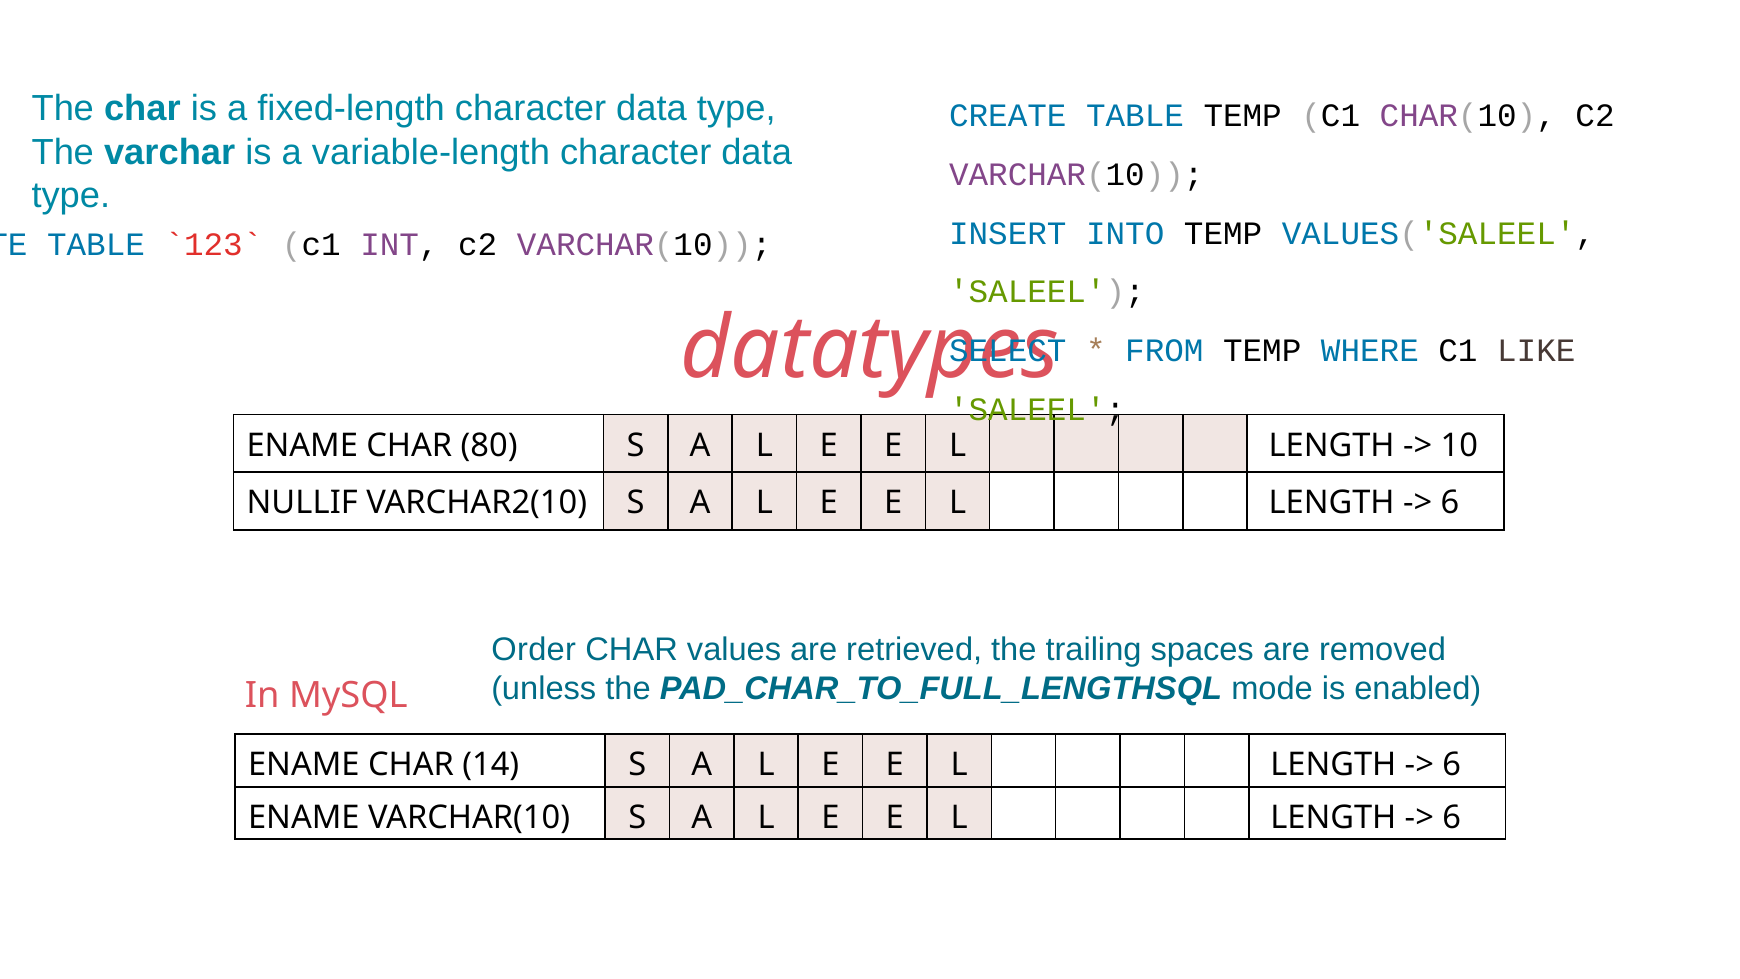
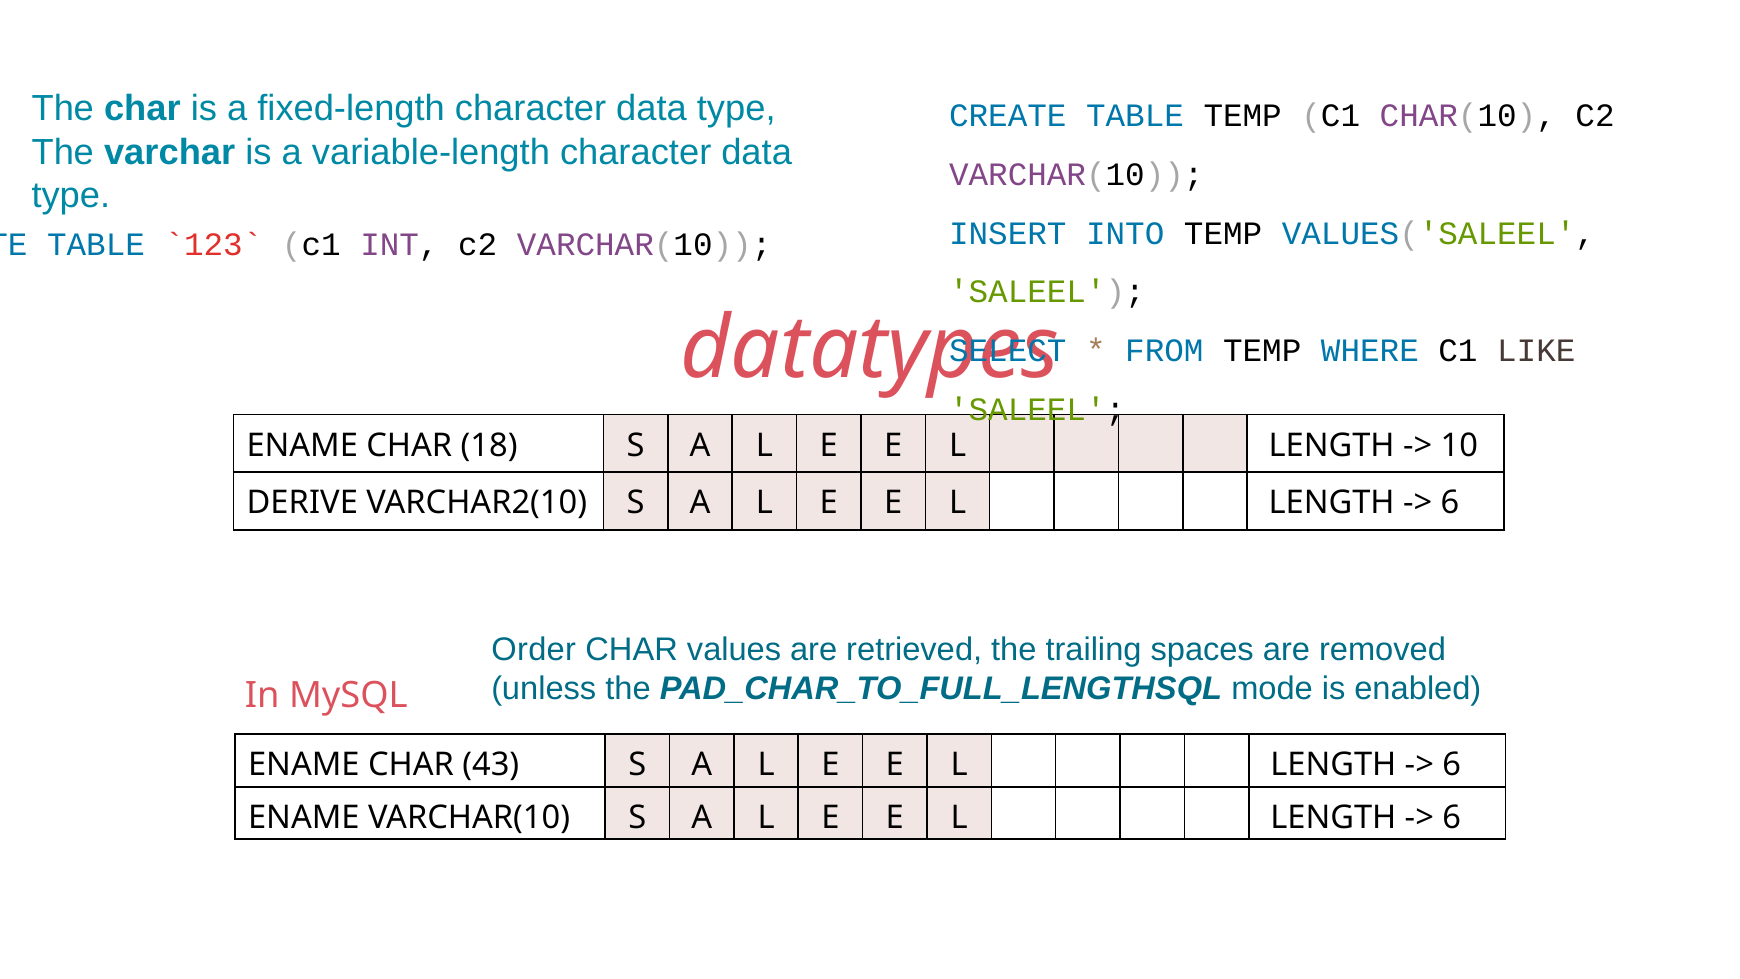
80: 80 -> 18 (489, 445)
NULLIF: NULLIF -> DERIVE (302, 503)
14: 14 -> 43 (491, 764)
